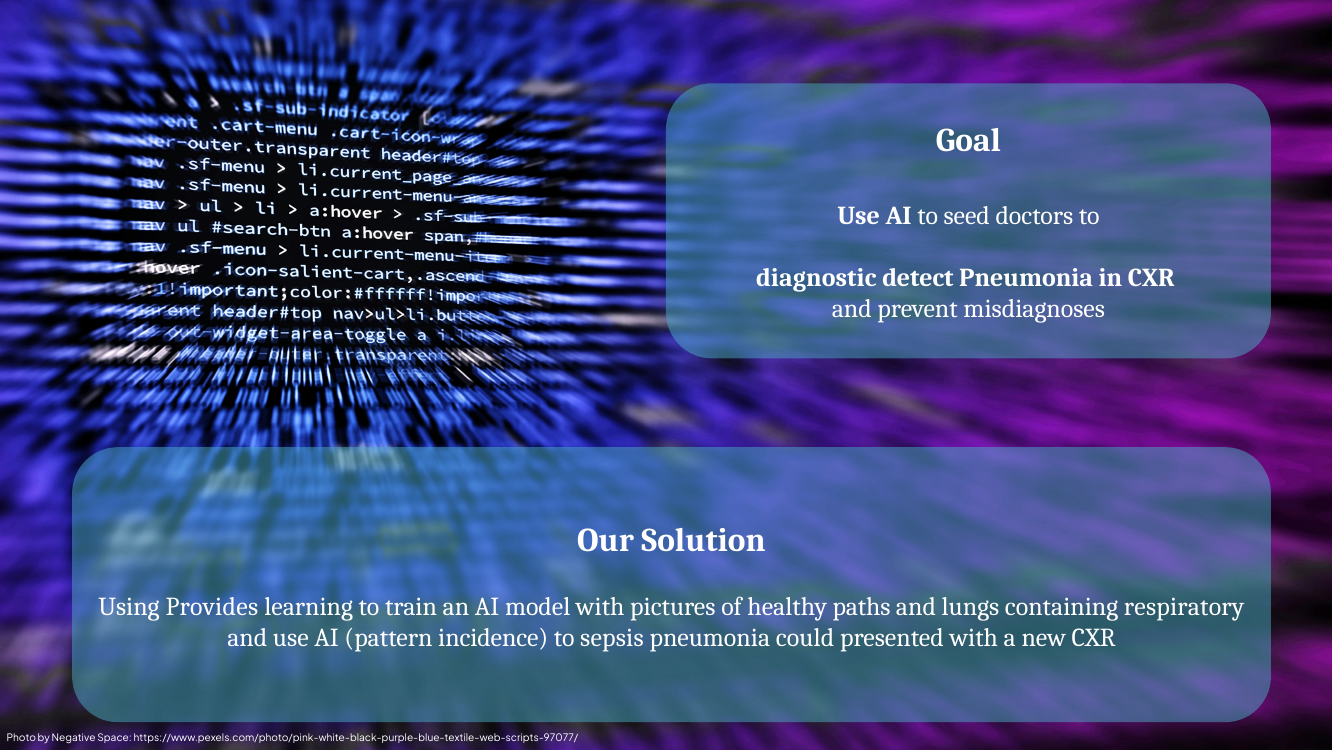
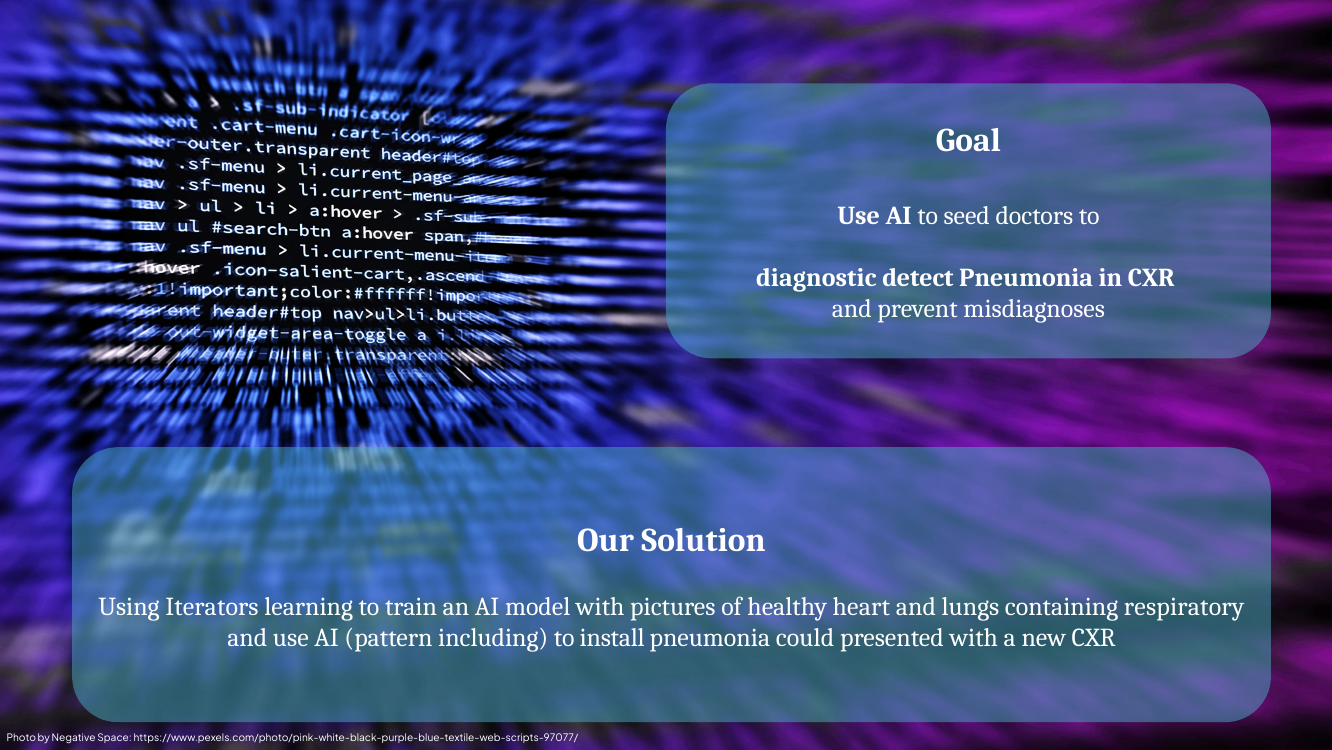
Provides: Provides -> Iterators (212, 606)
paths: paths -> heart (861, 606)
incidence: incidence -> including (493, 637)
sepsis: sepsis -> install (612, 637)
